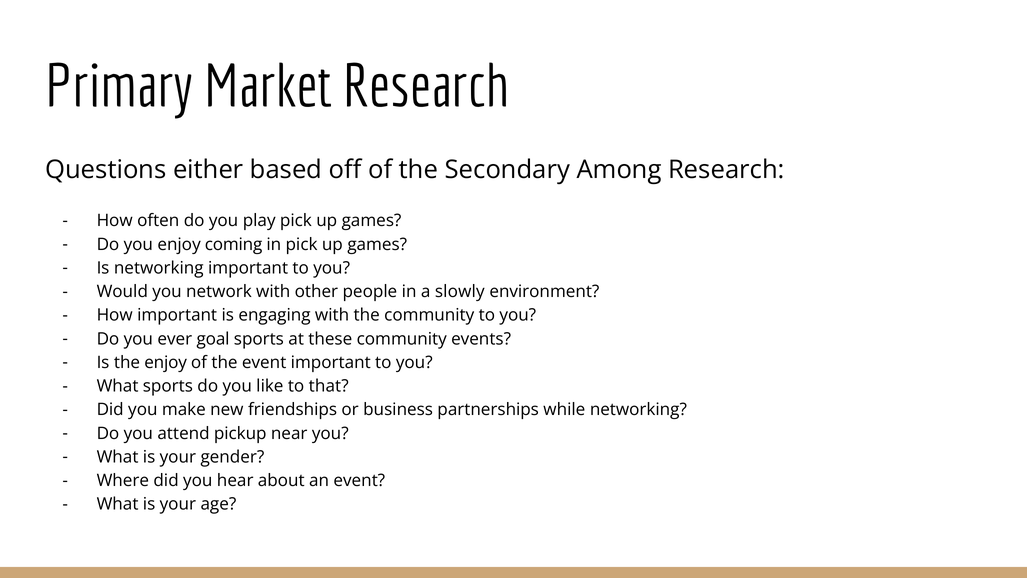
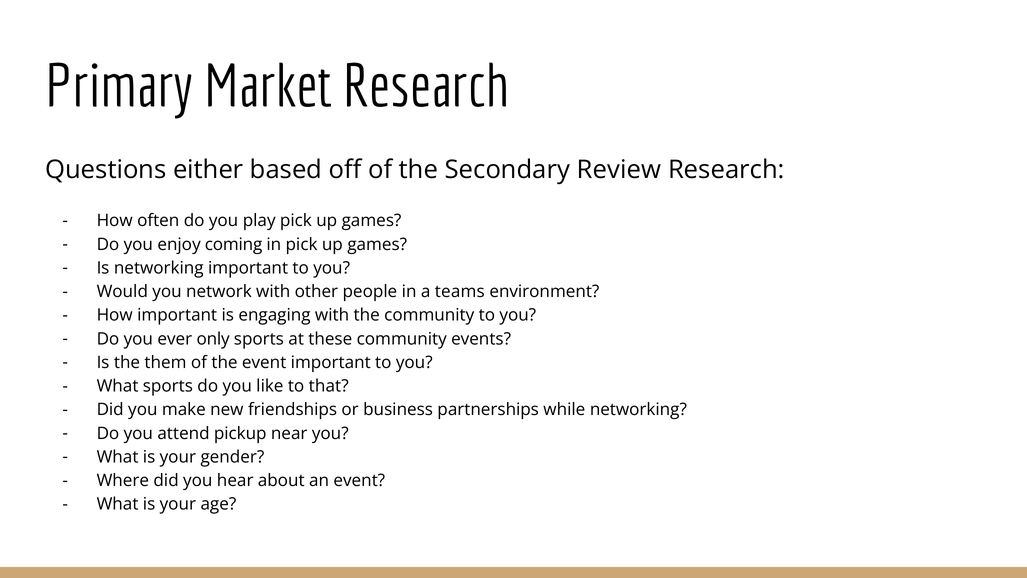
Among: Among -> Review (619, 170)
slowly: slowly -> teams (460, 291)
goal: goal -> only (213, 339)
the enjoy: enjoy -> them (165, 362)
